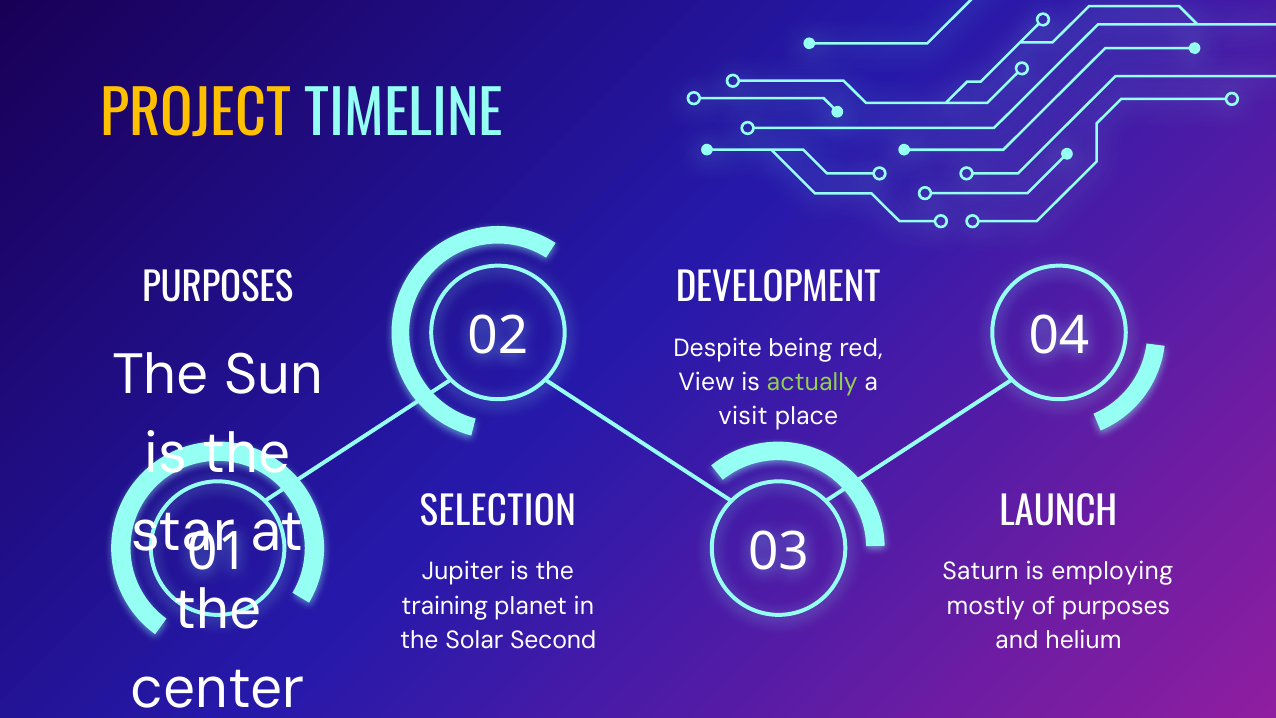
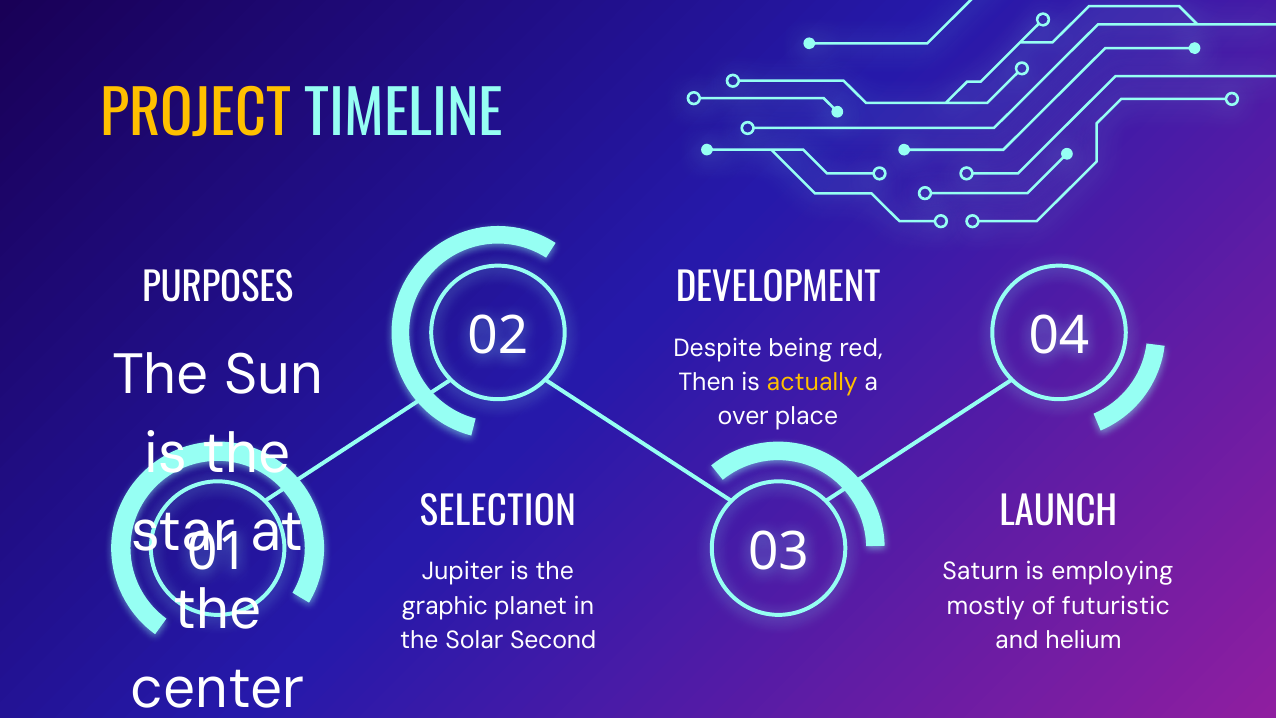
View: View -> Then (707, 382)
actually colour: light green -> yellow (812, 382)
visit: visit -> over (743, 416)
training: training -> graphic (445, 606)
of purposes: purposes -> futuristic (1116, 606)
